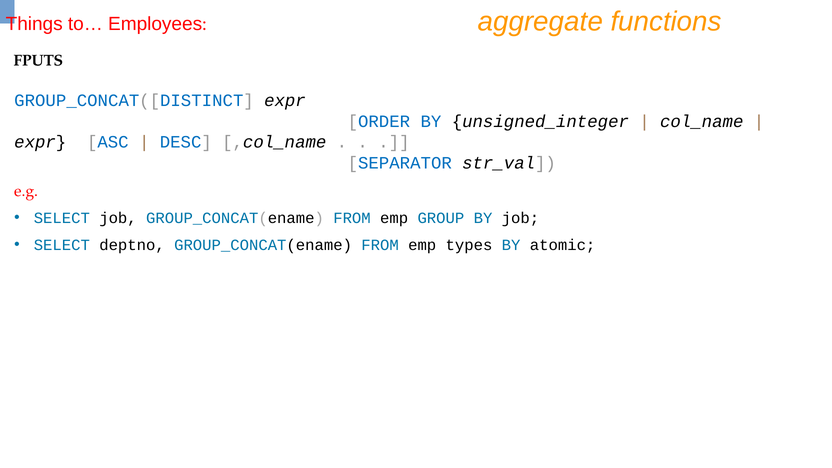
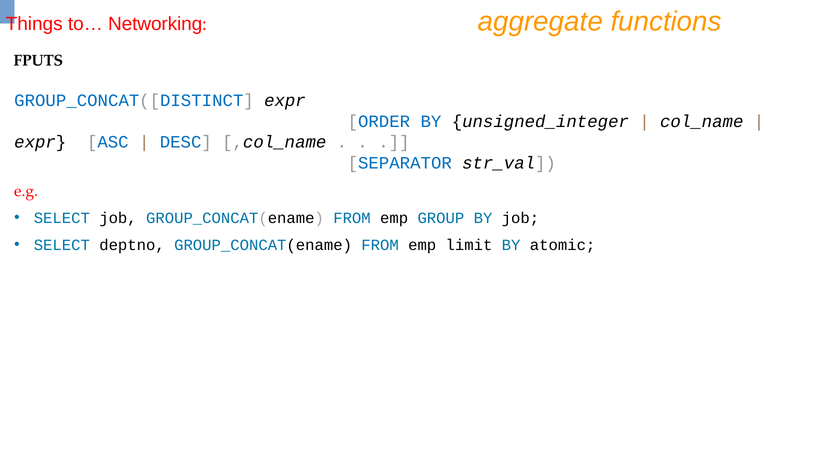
Employees: Employees -> Networking (155, 24)
types: types -> limit (469, 245)
